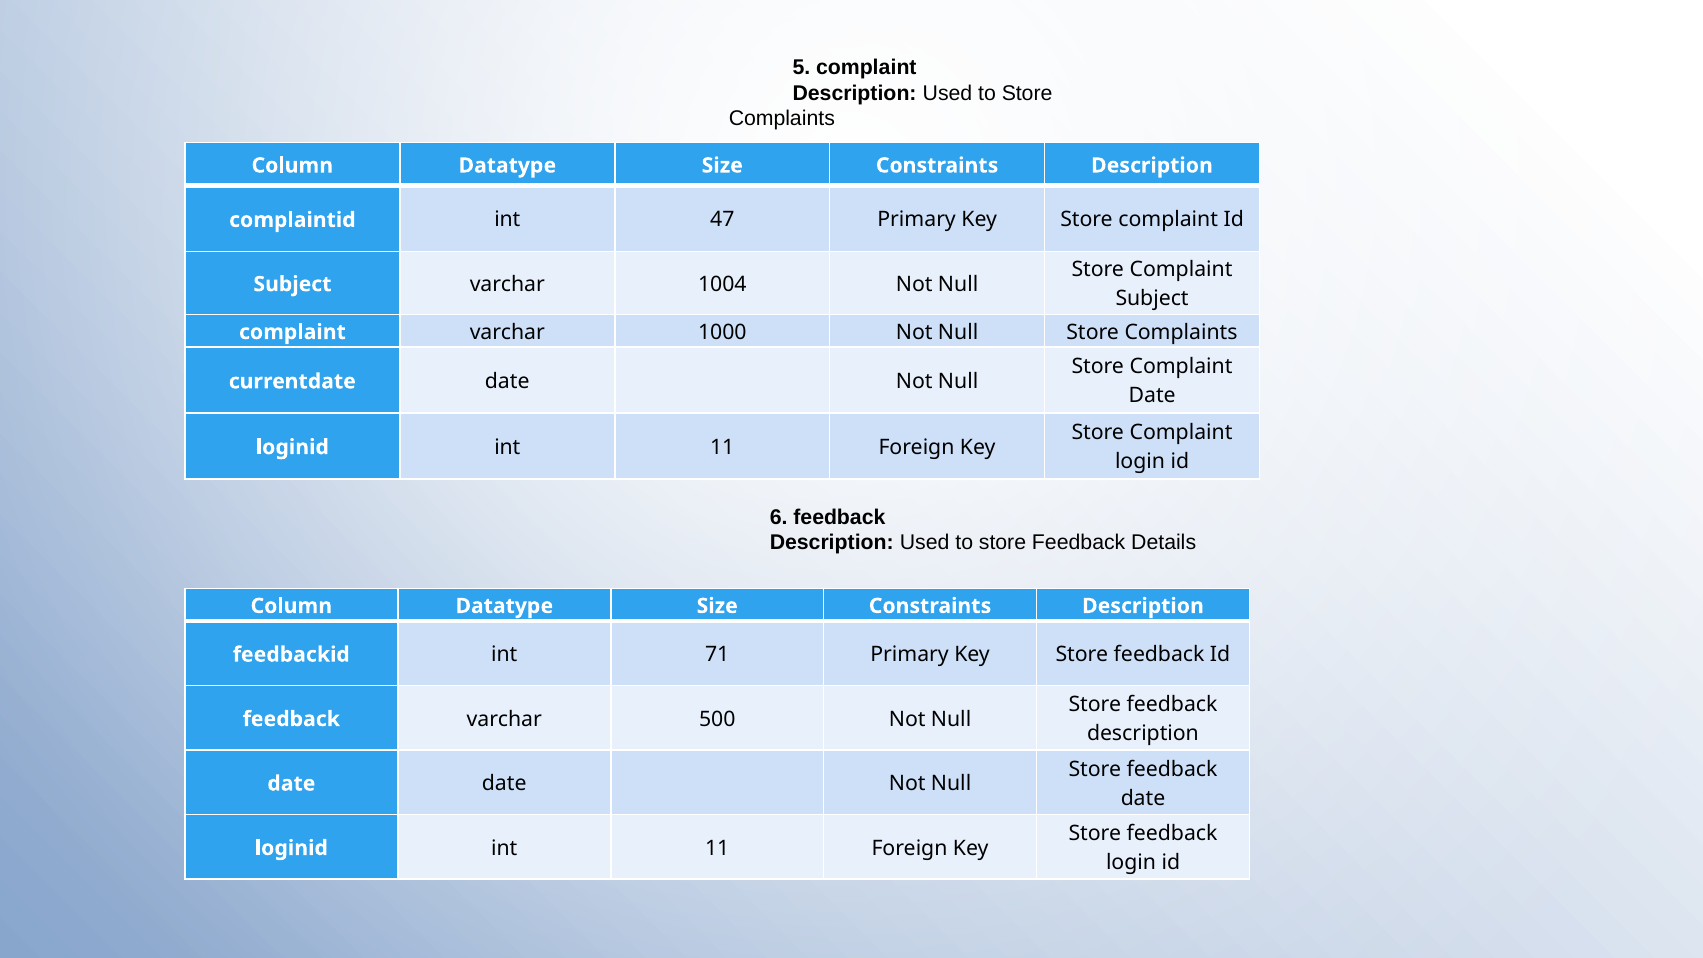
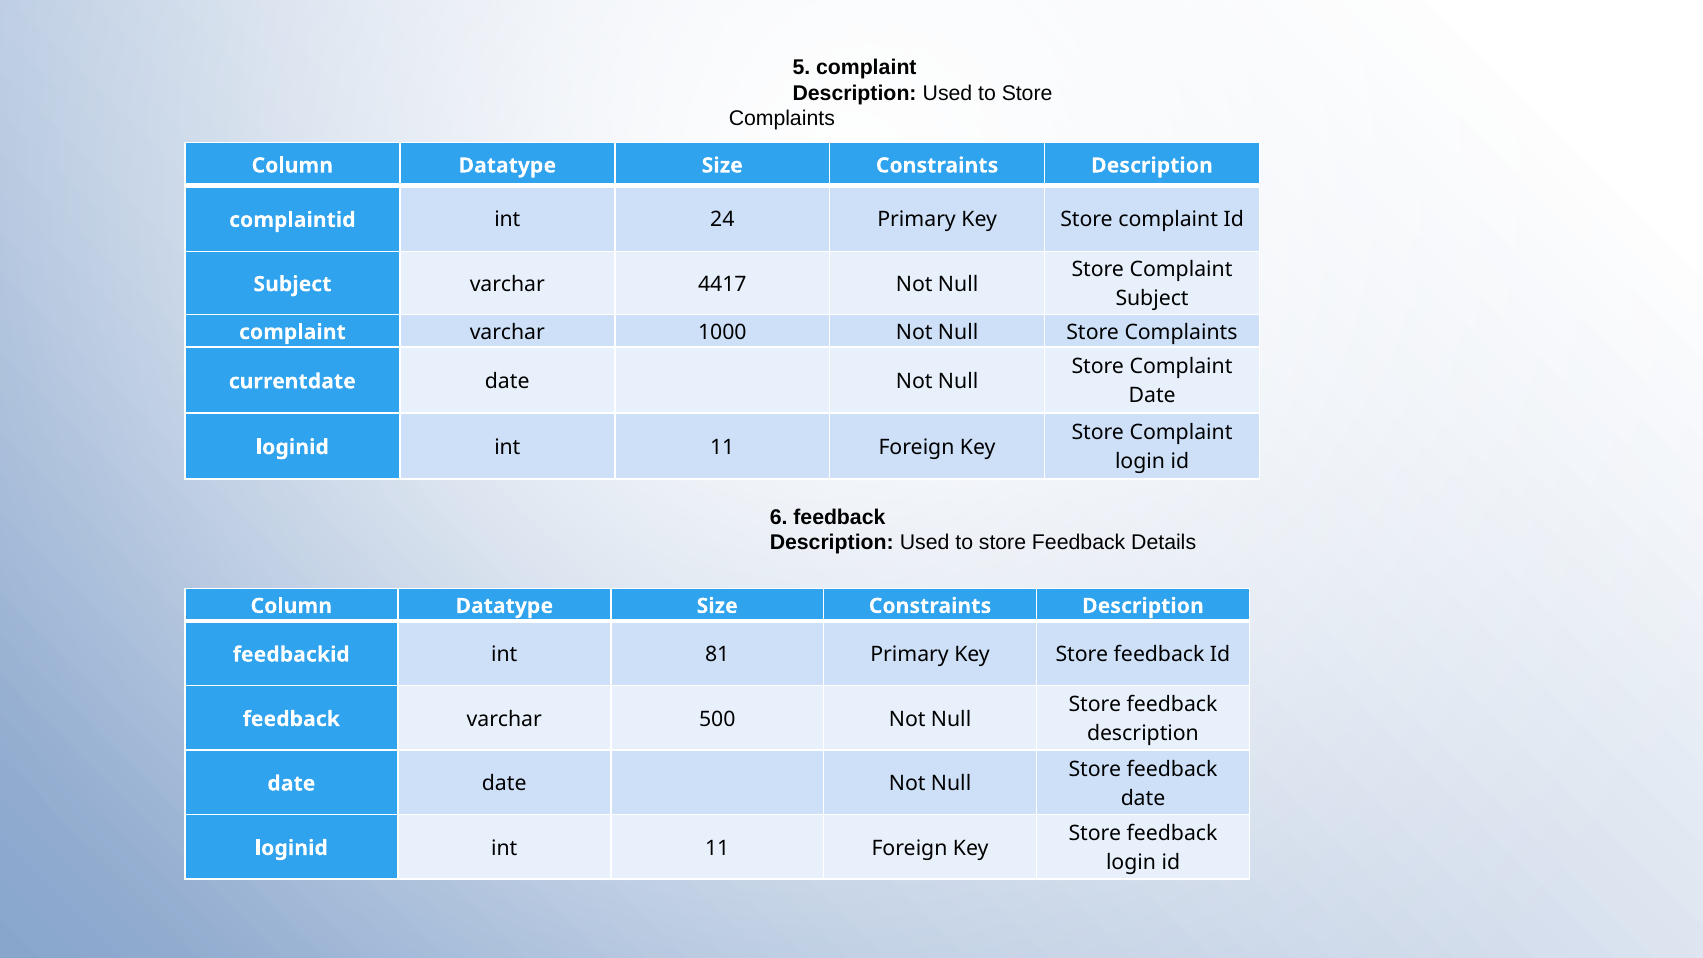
47: 47 -> 24 (722, 220)
1004: 1004 -> 4417 (722, 284)
71: 71 -> 81 (717, 655)
